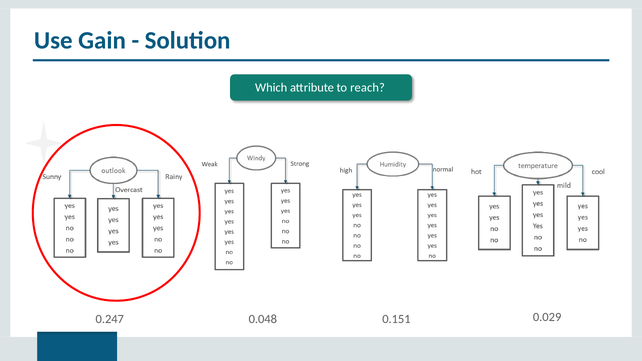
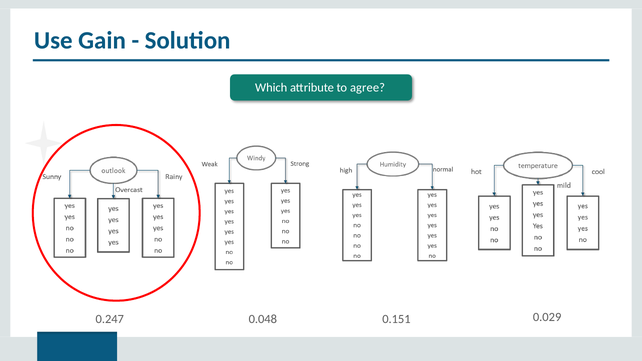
reach: reach -> agree (368, 88)
